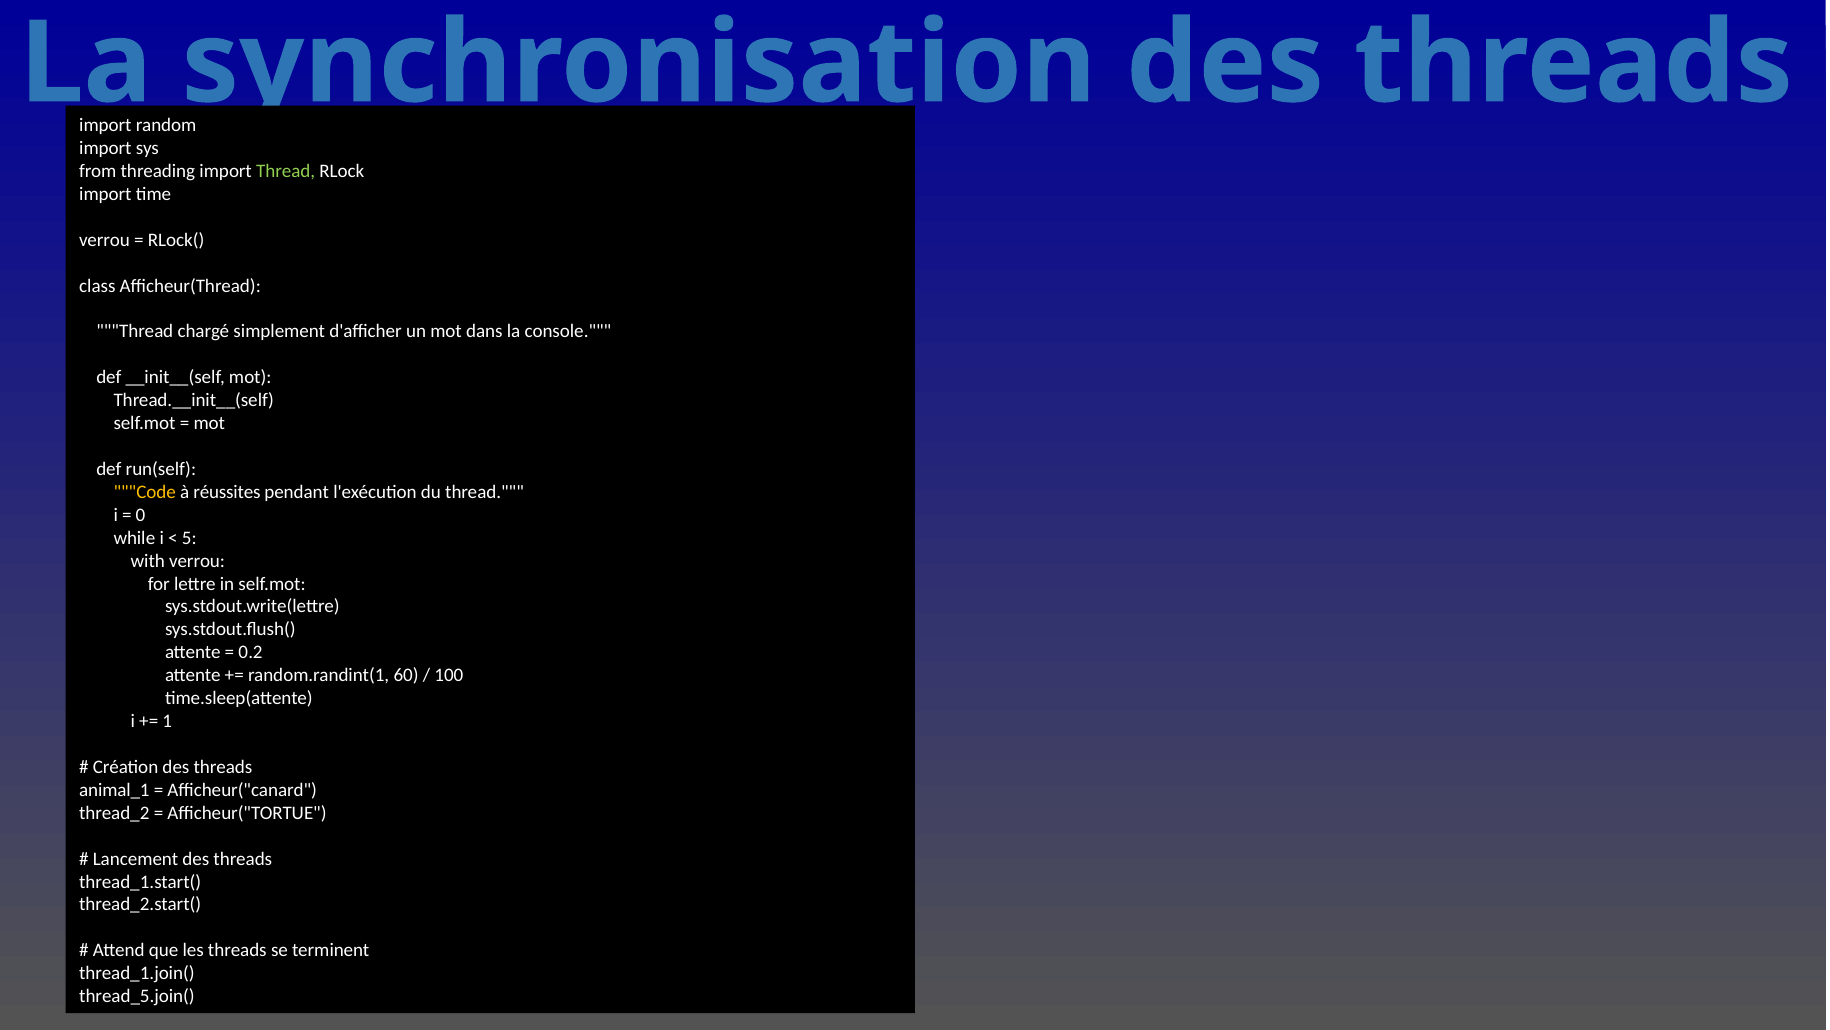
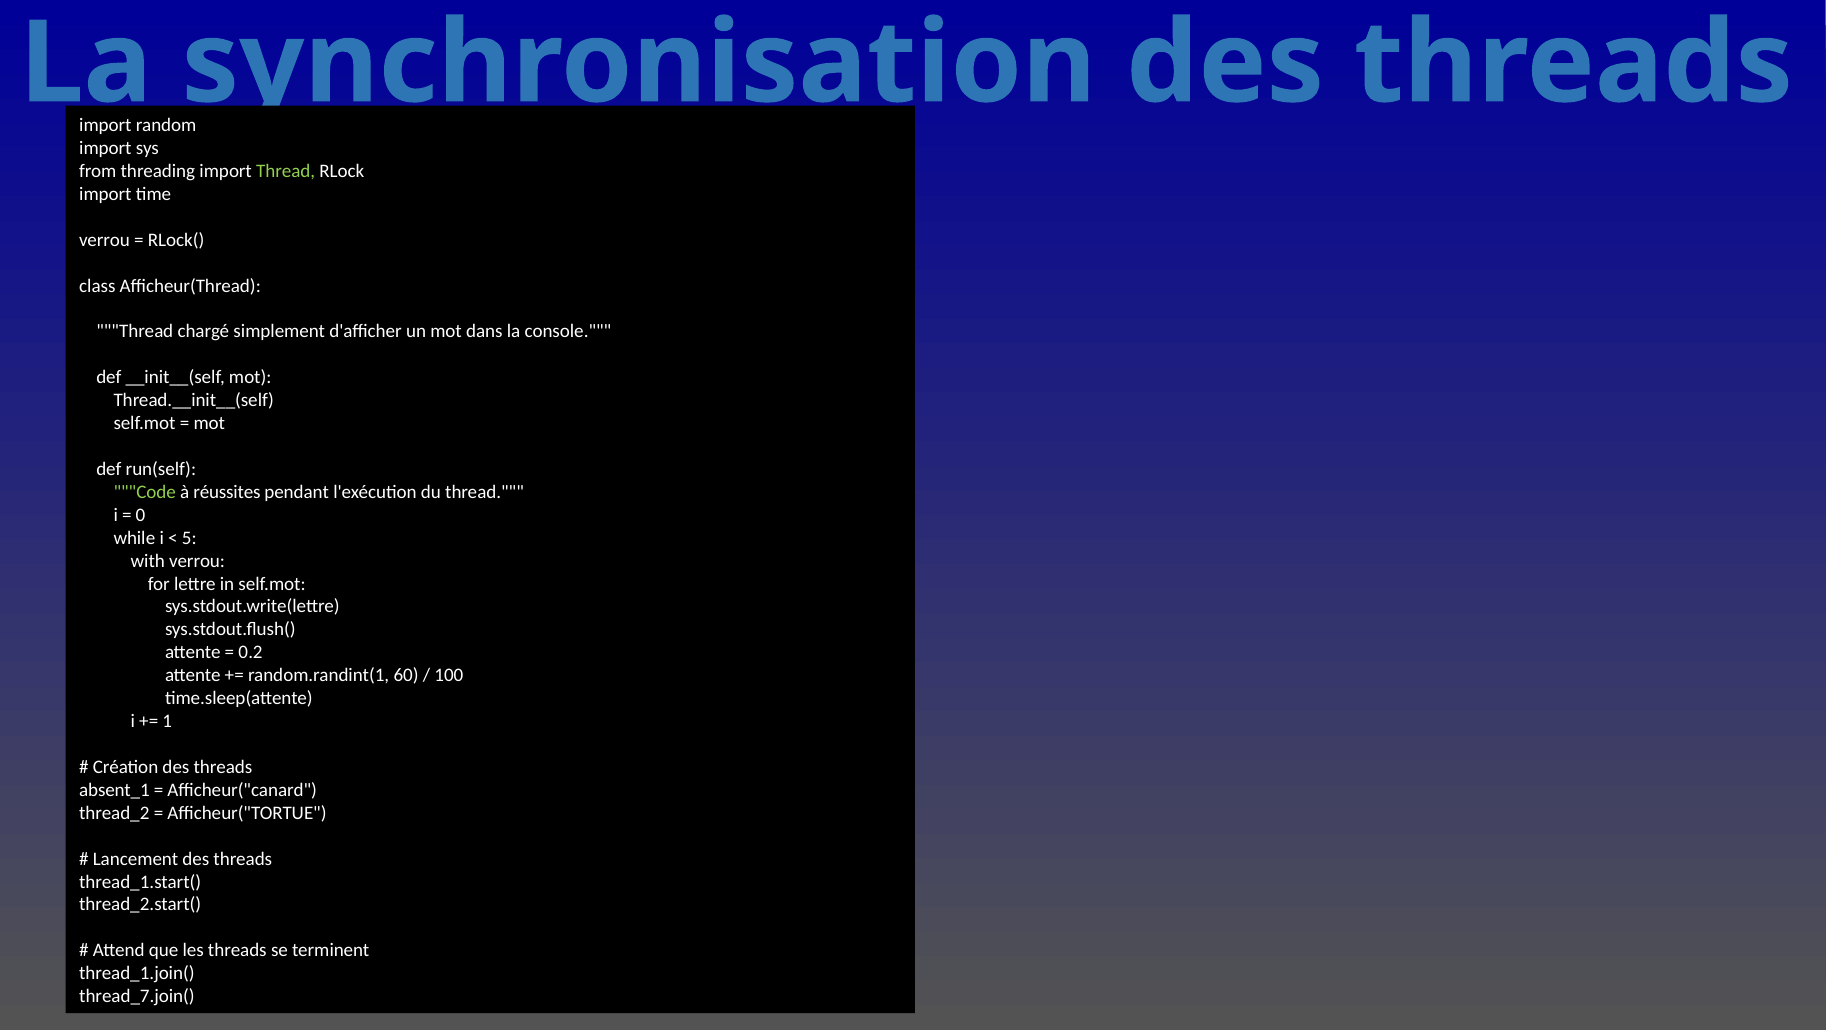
Code colour: yellow -> light green (145, 492)
animal_1: animal_1 -> absent_1 (114, 790)
thread_5.join(: thread_5.join( -> thread_7.join( (137, 996)
